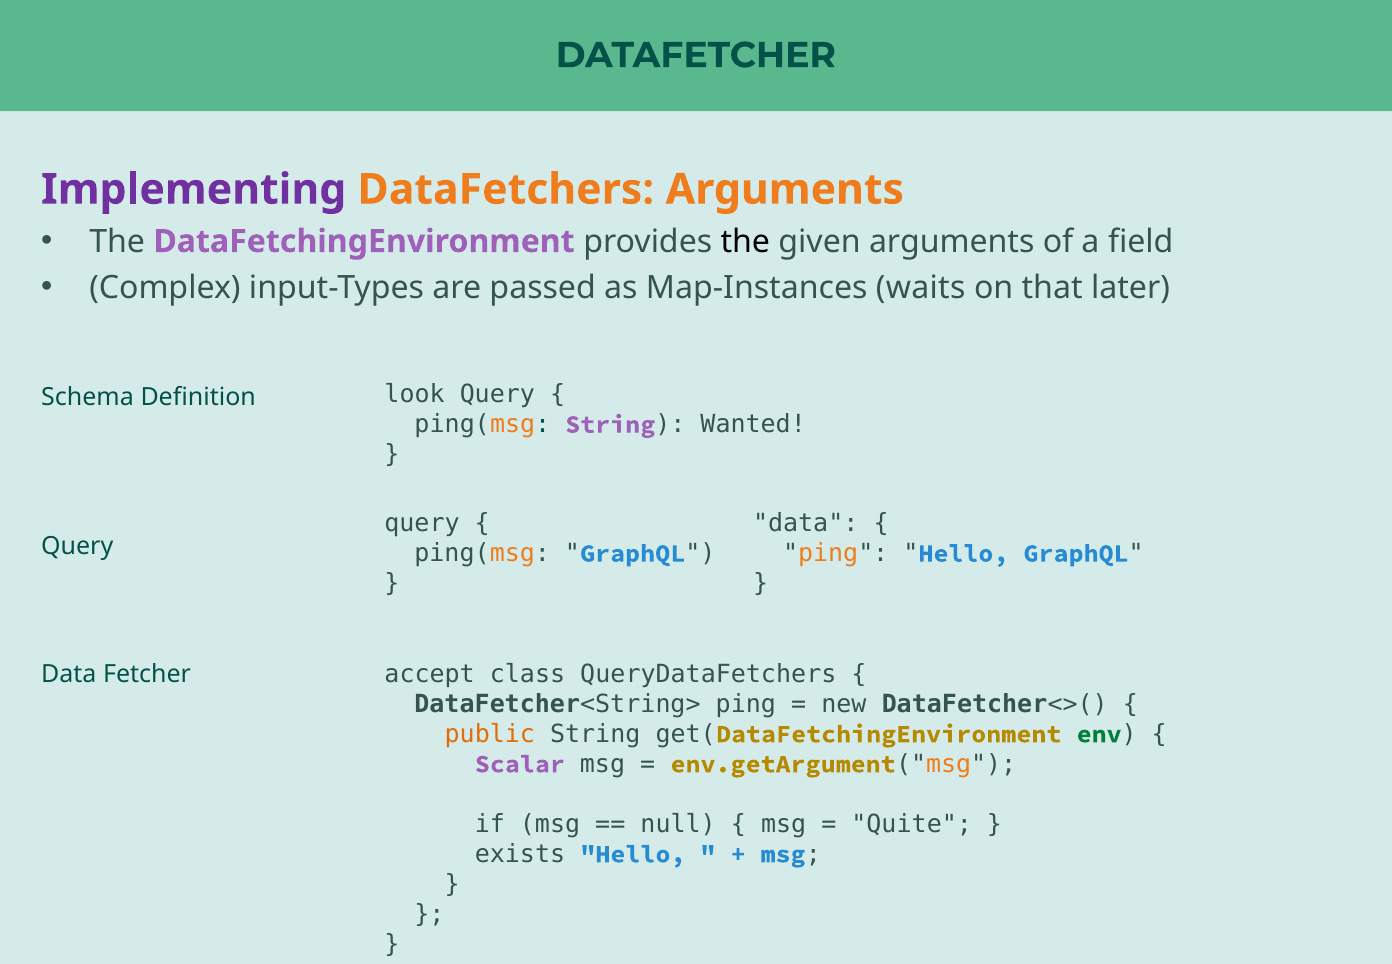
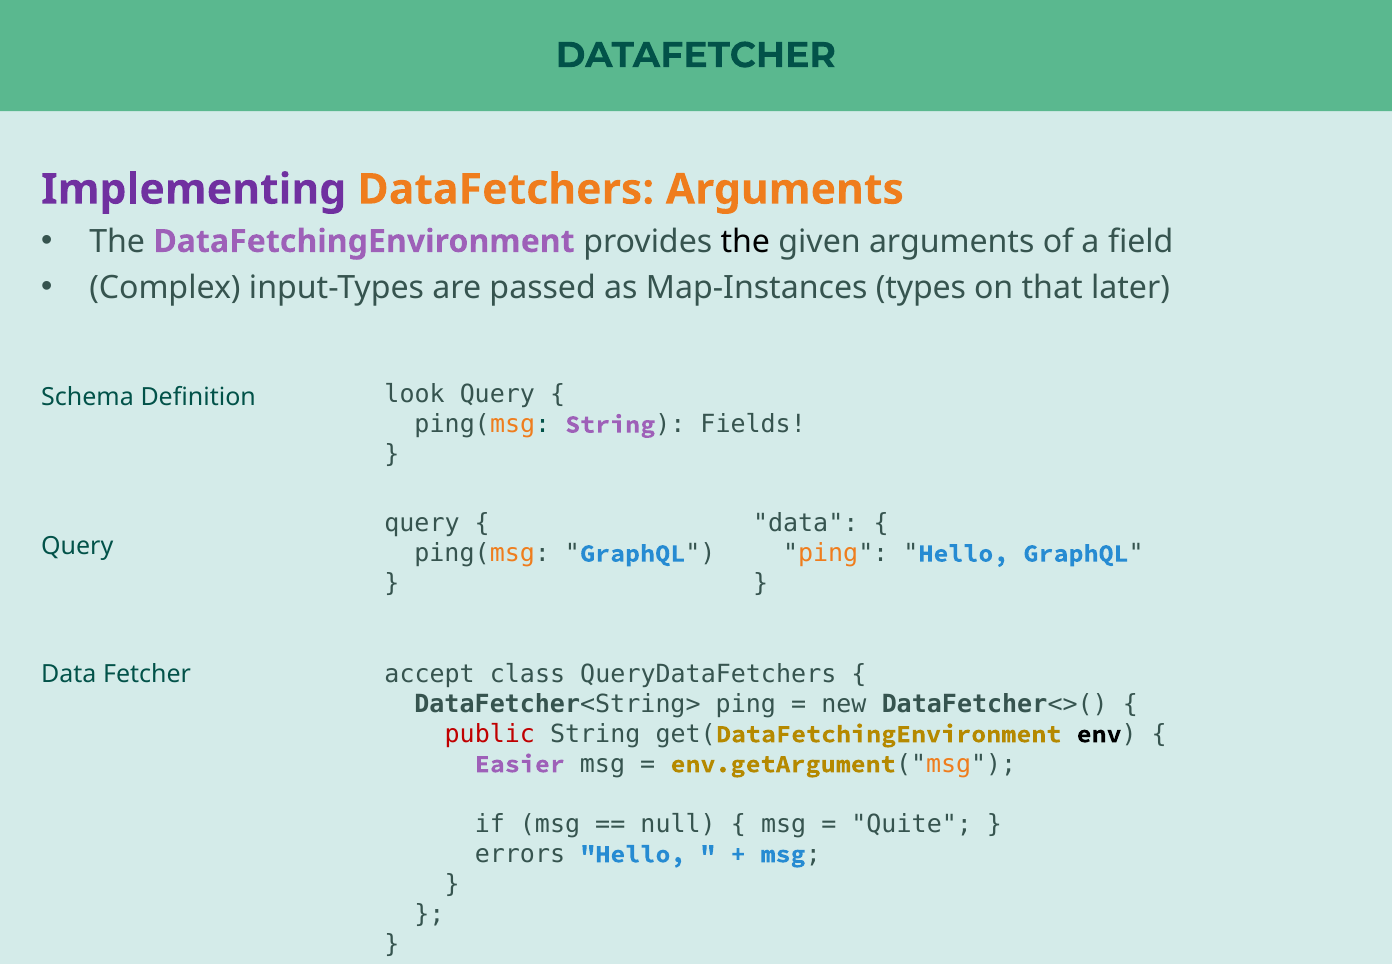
waits: waits -> types (921, 288)
Wanted: Wanted -> Fields (753, 424)
public colour: orange -> red (490, 734)
env colour: green -> black (1099, 734)
Scalar: Scalar -> Easier (520, 764)
exists: exists -> errors (520, 854)
